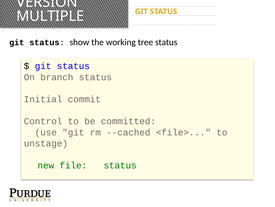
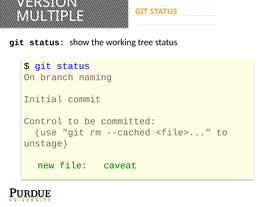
branch status: status -> naming (95, 77)
file status: status -> caveat (120, 165)
